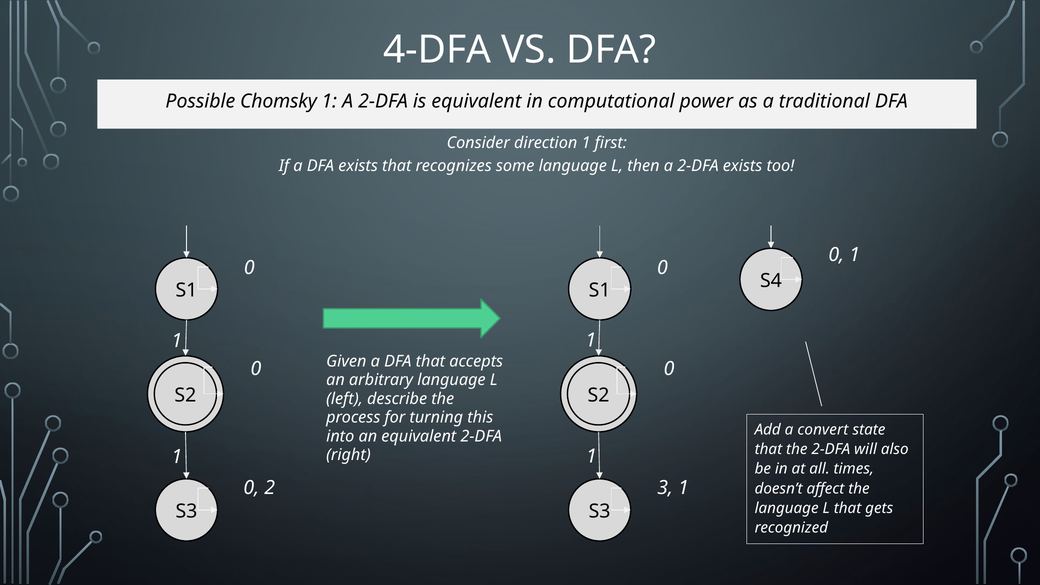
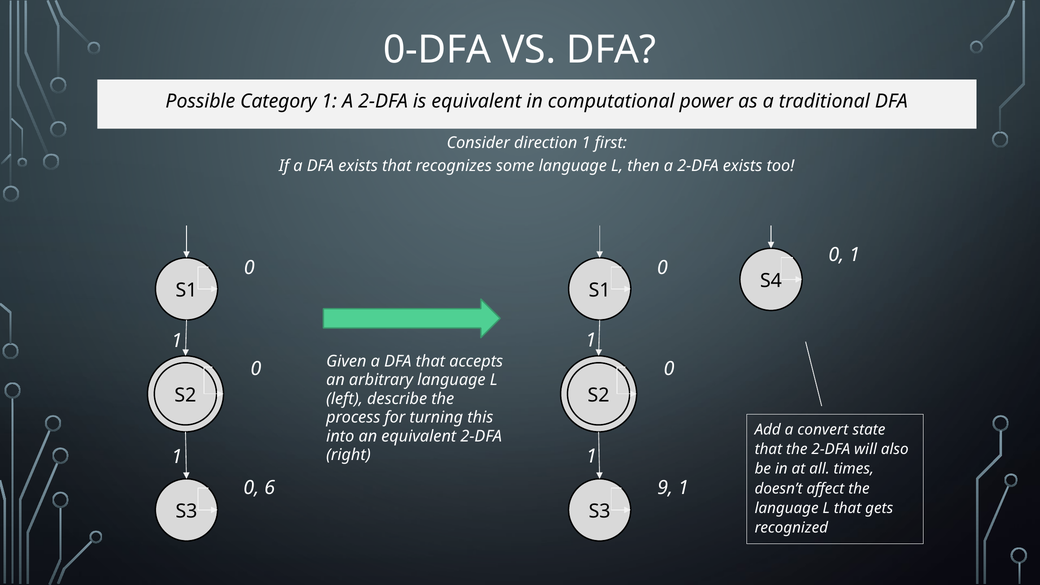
4-DFA: 4-DFA -> 0-DFA (437, 50)
Chomsky: Chomsky -> Category (278, 101)
2: 2 -> 6 (270, 488)
3: 3 -> 9 (665, 488)
